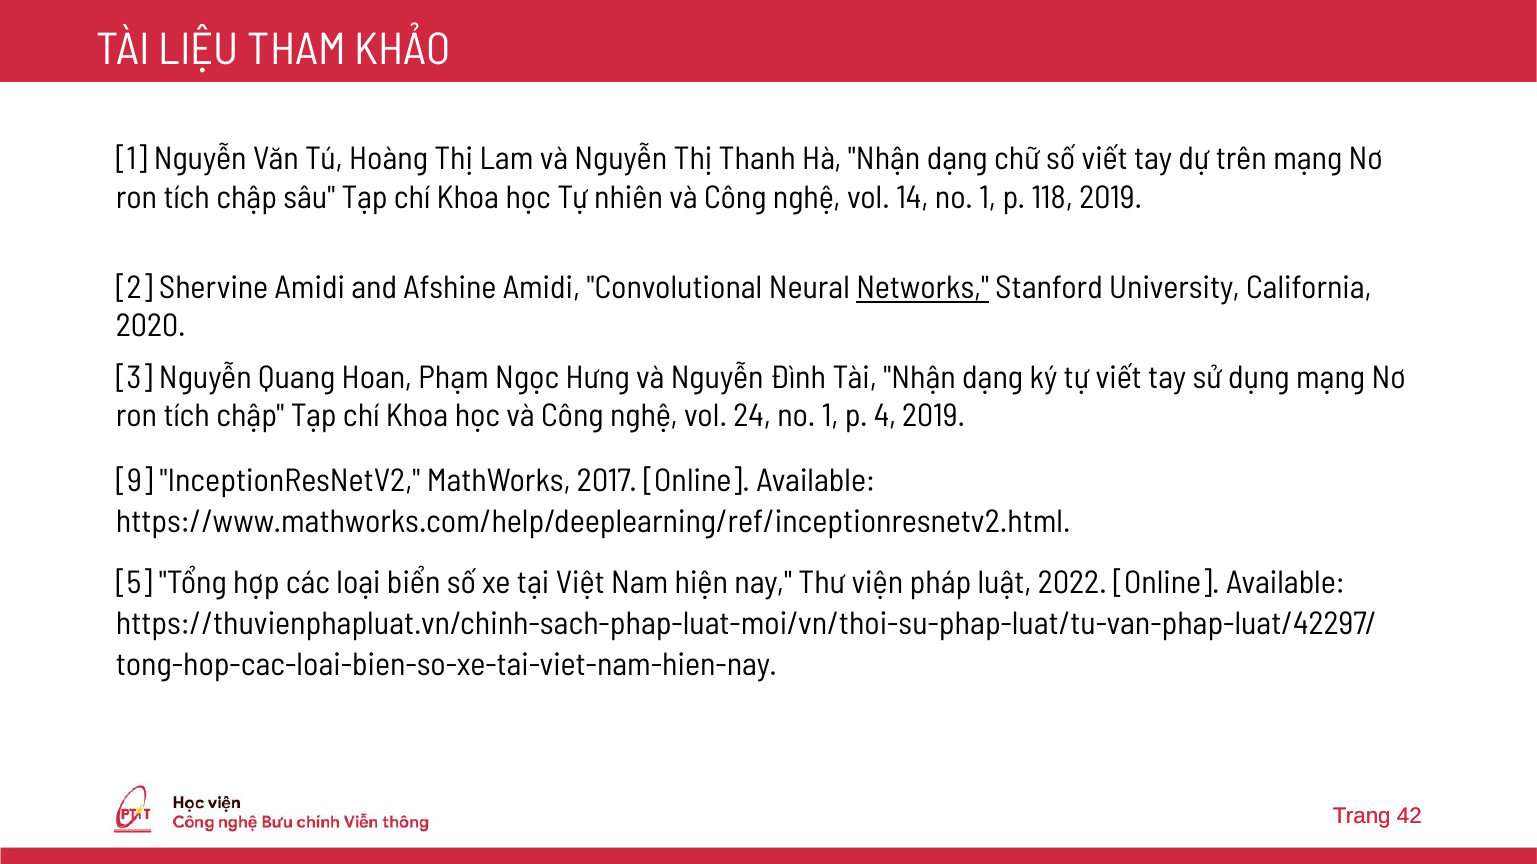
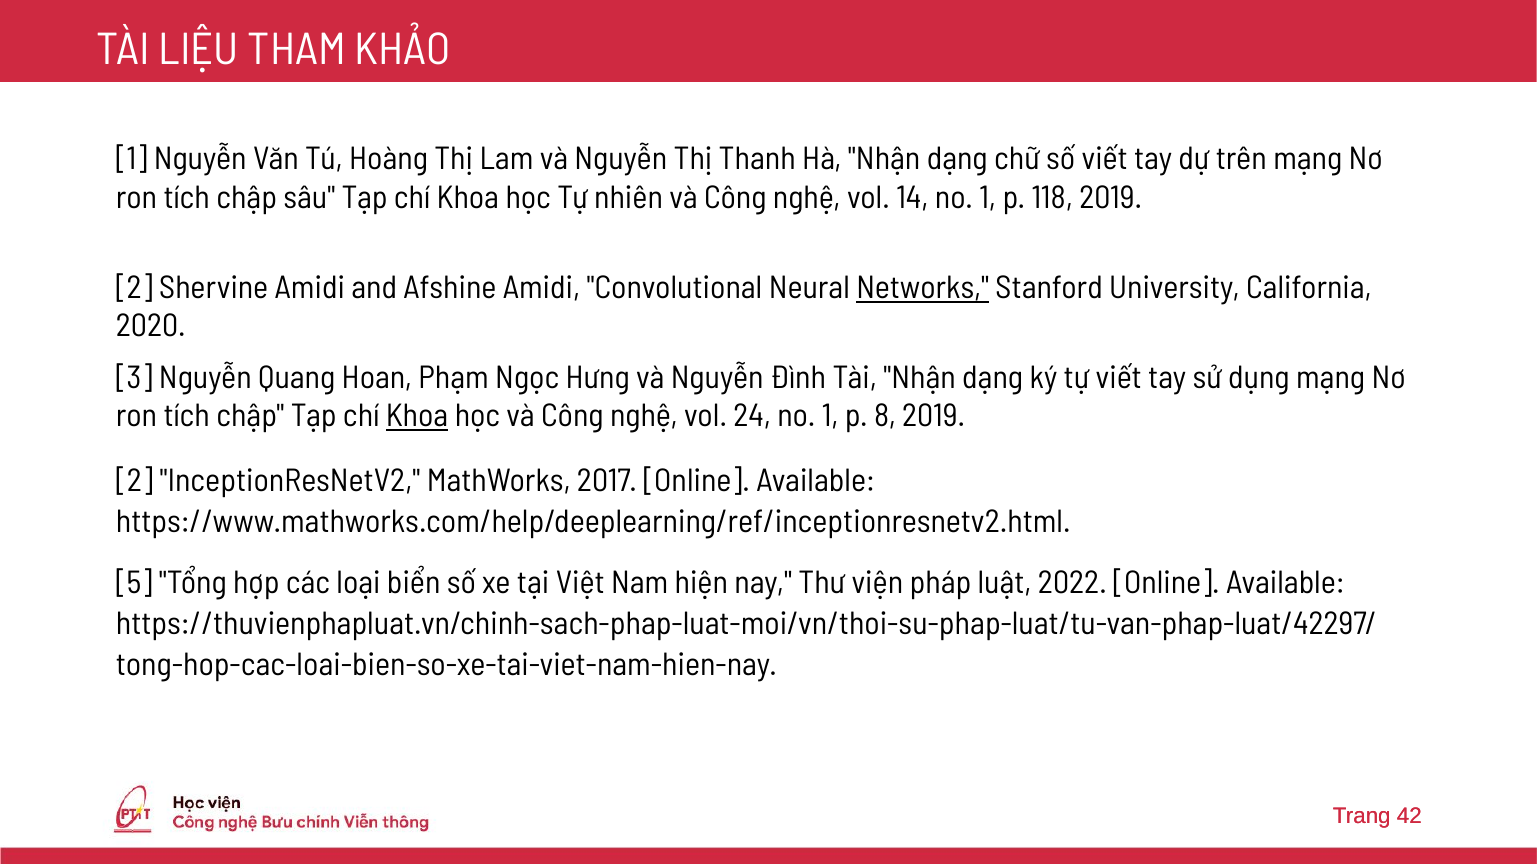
Khoa underline: none -> present (417, 417)
4: 4 -> 8 (885, 417)
9: 9 -> 2 (135, 481)
